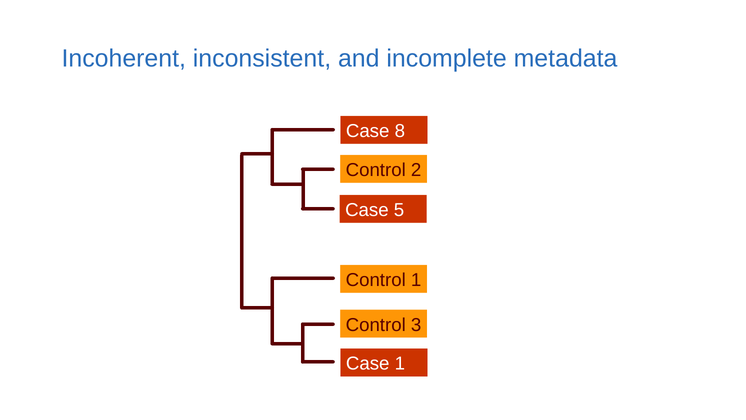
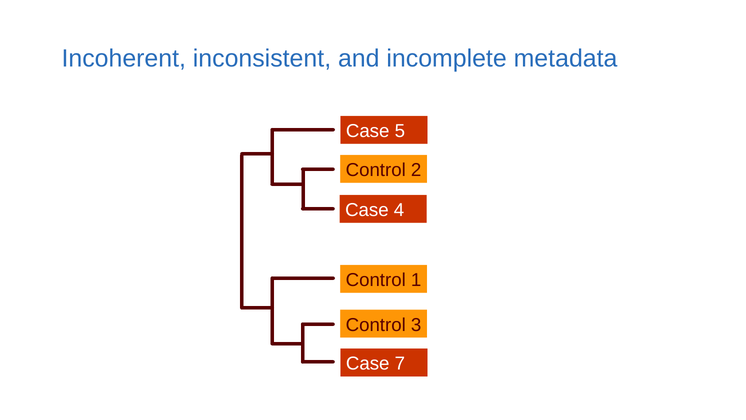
8: 8 -> 5 (400, 131)
5: 5 -> 4 (399, 210)
Case 1: 1 -> 7 (400, 363)
